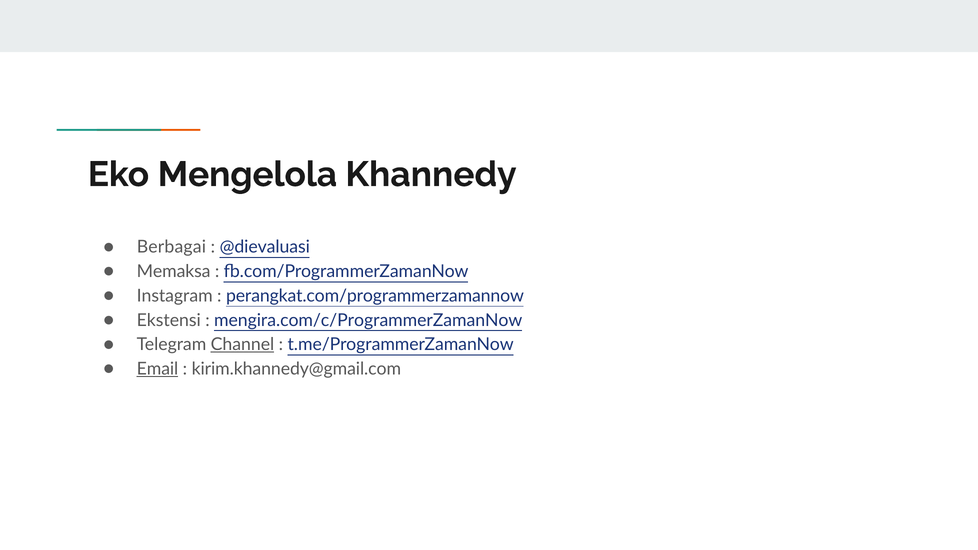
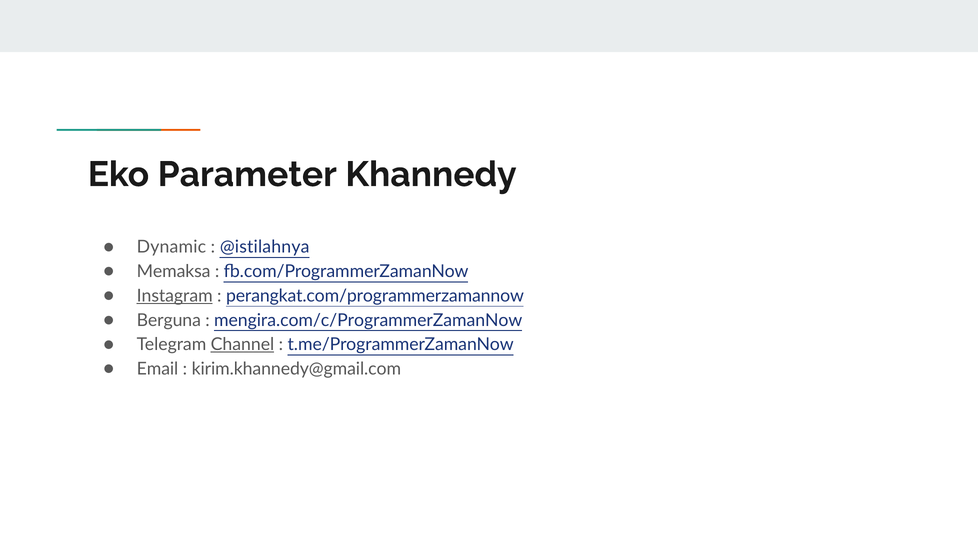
Mengelola: Mengelola -> Parameter (247, 174)
Berbagai: Berbagai -> Dynamic (171, 247)
@dievaluasi: @dievaluasi -> @istilahnya (265, 247)
Instagram underline: none -> present (175, 296)
Ekstensi: Ekstensi -> Berguna (169, 320)
Email underline: present -> none (157, 369)
